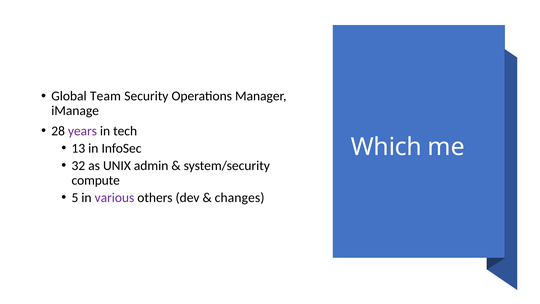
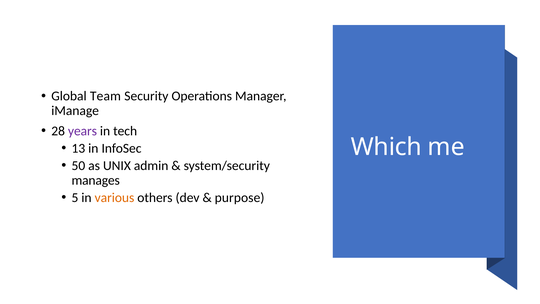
32: 32 -> 50 (78, 166)
compute: compute -> manages (96, 180)
various colour: purple -> orange (114, 198)
changes: changes -> purpose (240, 198)
